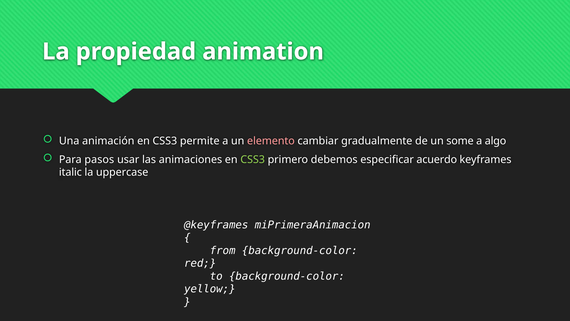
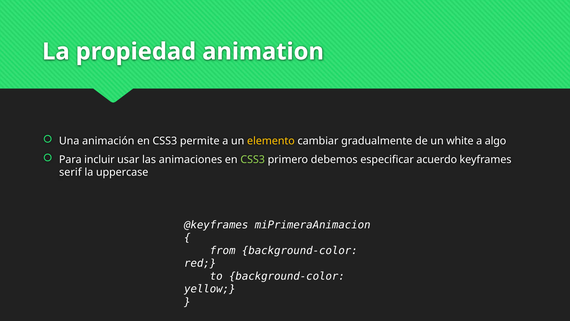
elemento colour: pink -> yellow (271, 141)
some: some -> white (460, 141)
pasos: pasos -> incluir (99, 159)
italic: italic -> serif (70, 172)
